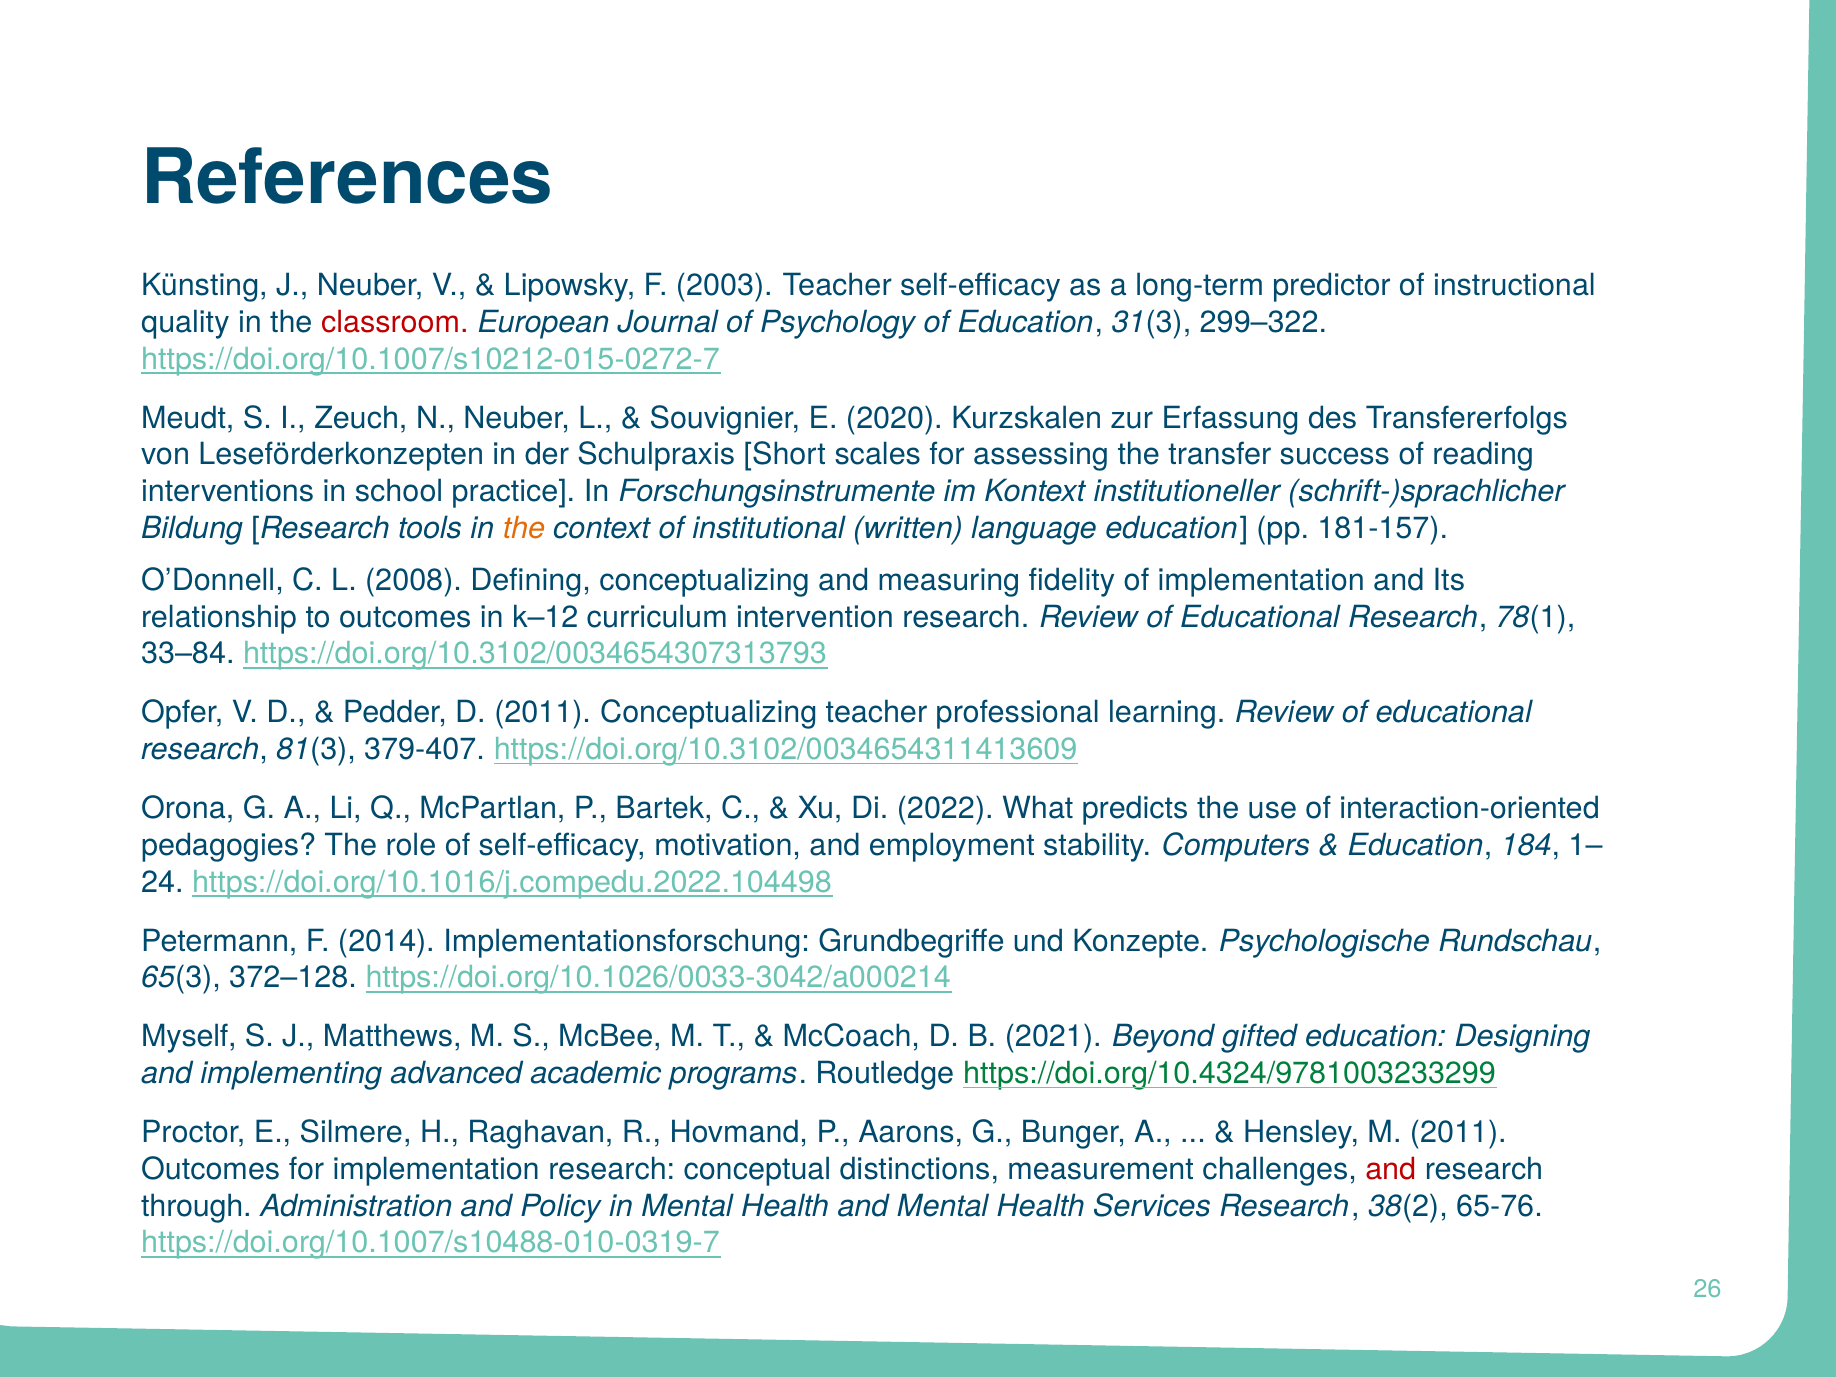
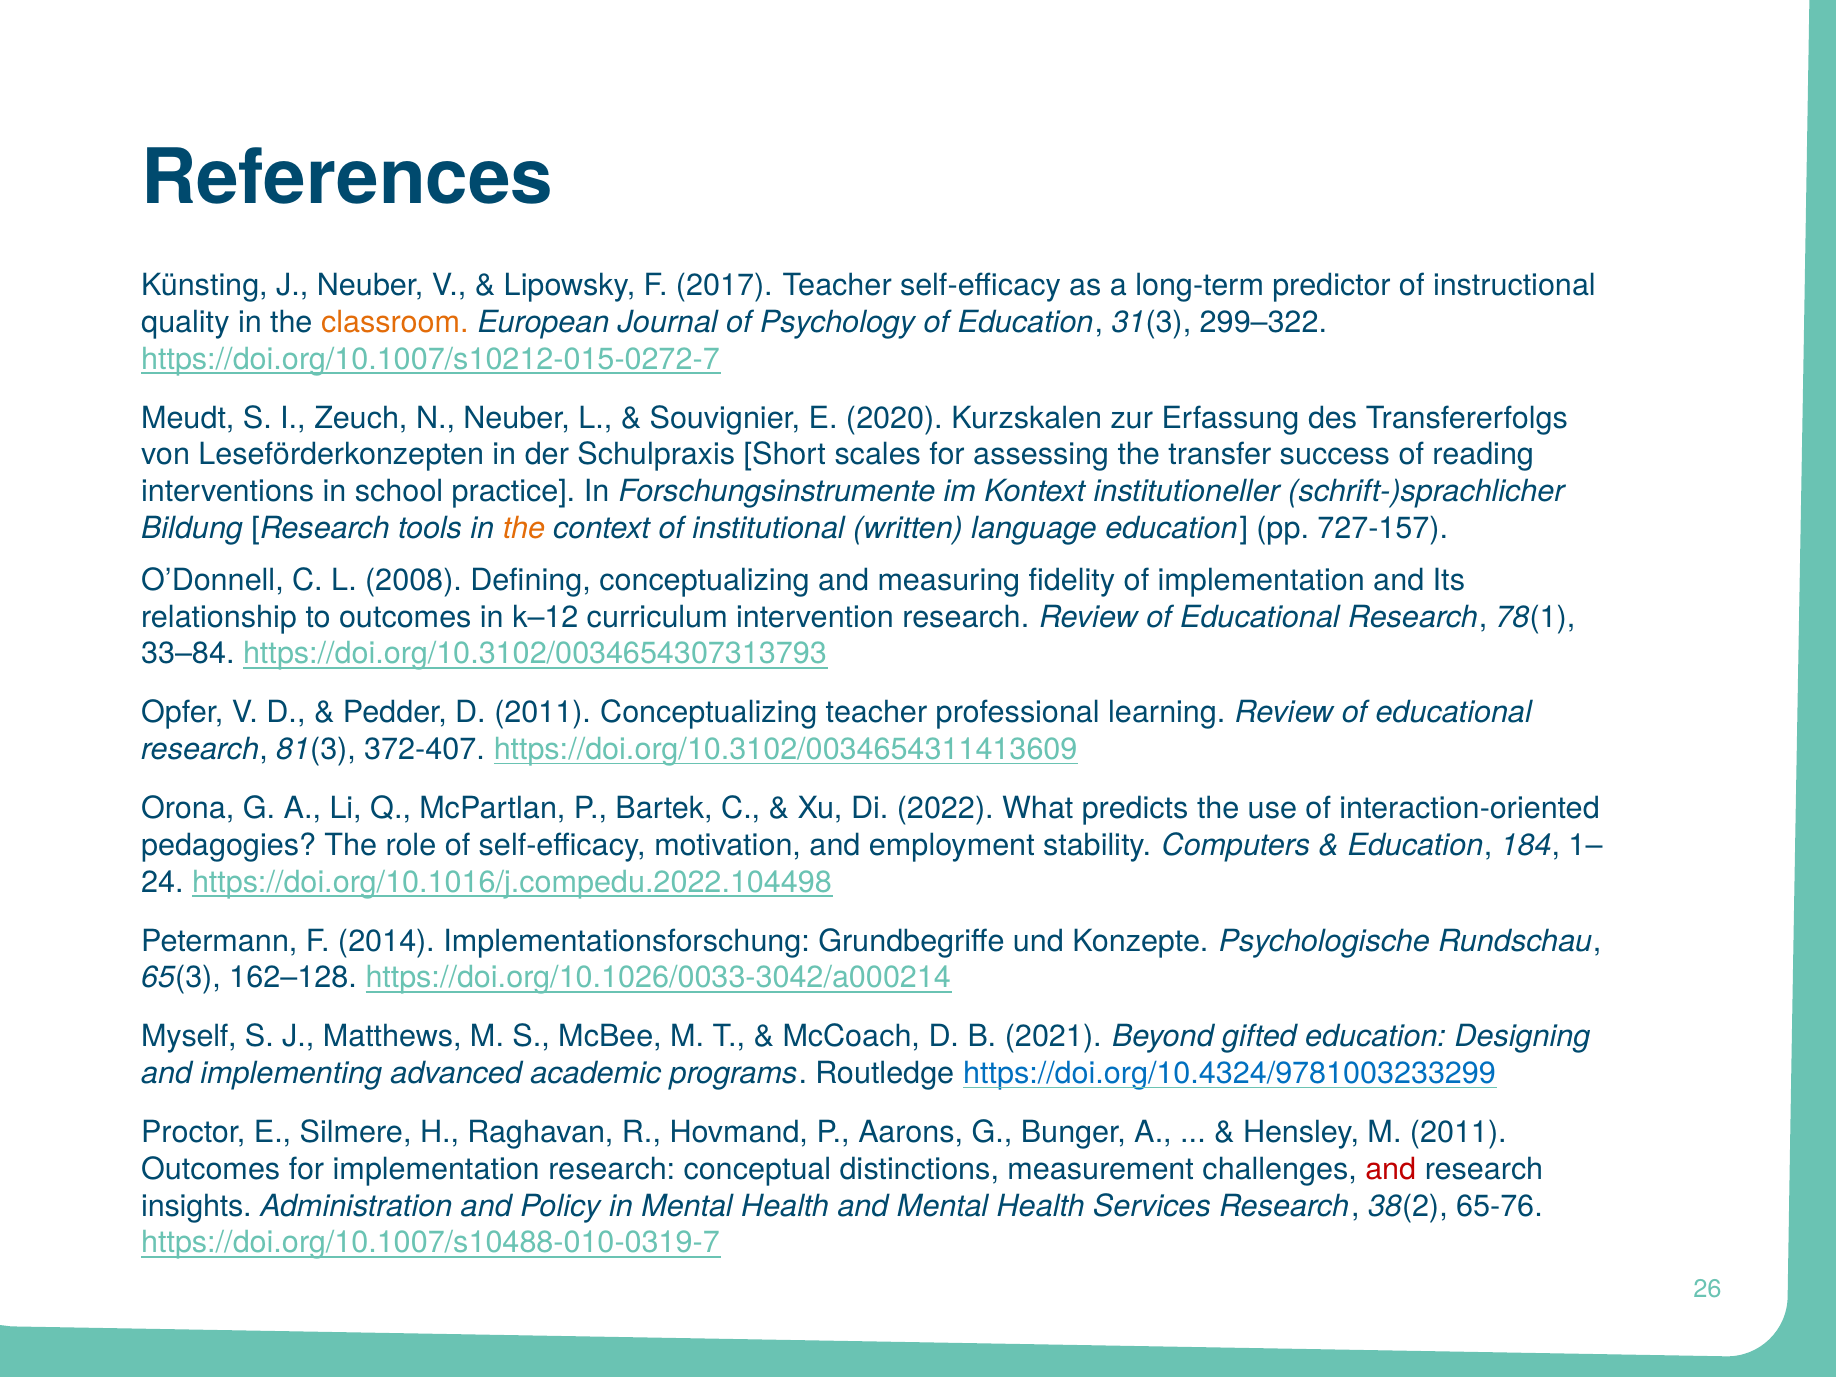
2003: 2003 -> 2017 (724, 286)
classroom colour: red -> orange (395, 322)
181-157: 181-157 -> 727-157 (1383, 528)
379-407: 379-407 -> 372-407 (425, 749)
372–128: 372–128 -> 162–128 (293, 978)
https://doi.org/10.4324/9781003233299 colour: green -> blue (1230, 1074)
through: through -> insights (196, 1206)
